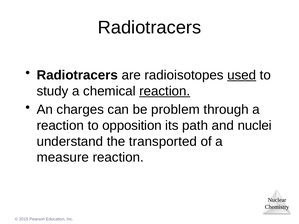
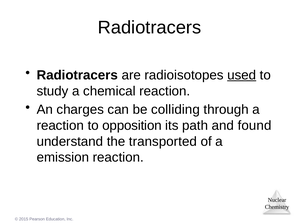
reaction underline: present -> none (165, 91)
problem: problem -> colliding (175, 110)
nuclei: nuclei -> found (255, 126)
measure: measure -> emission (63, 158)
